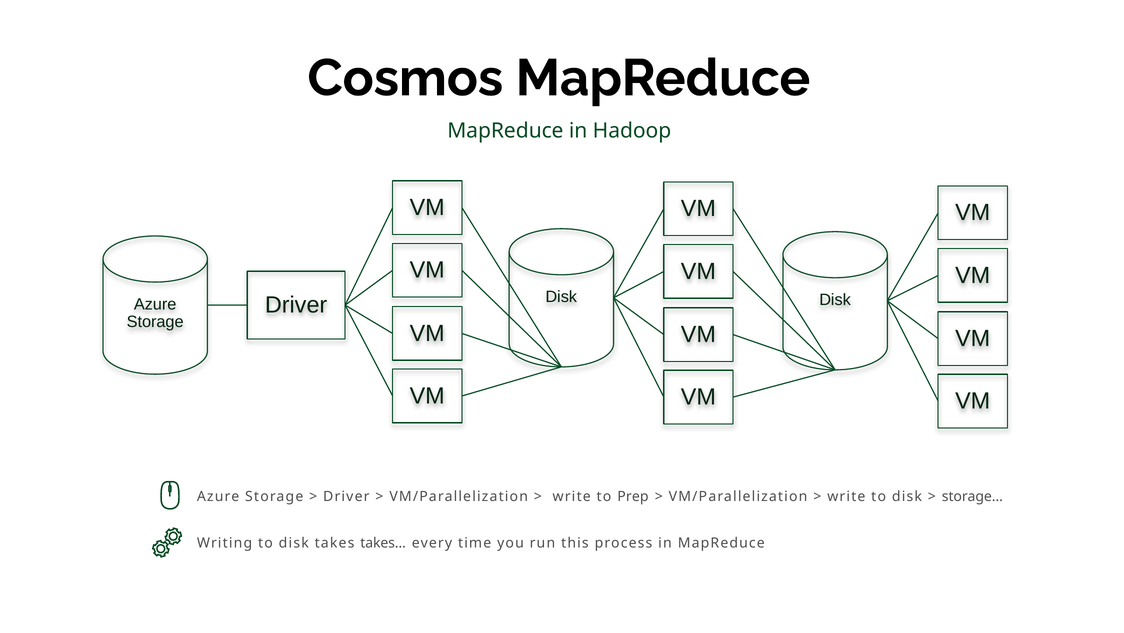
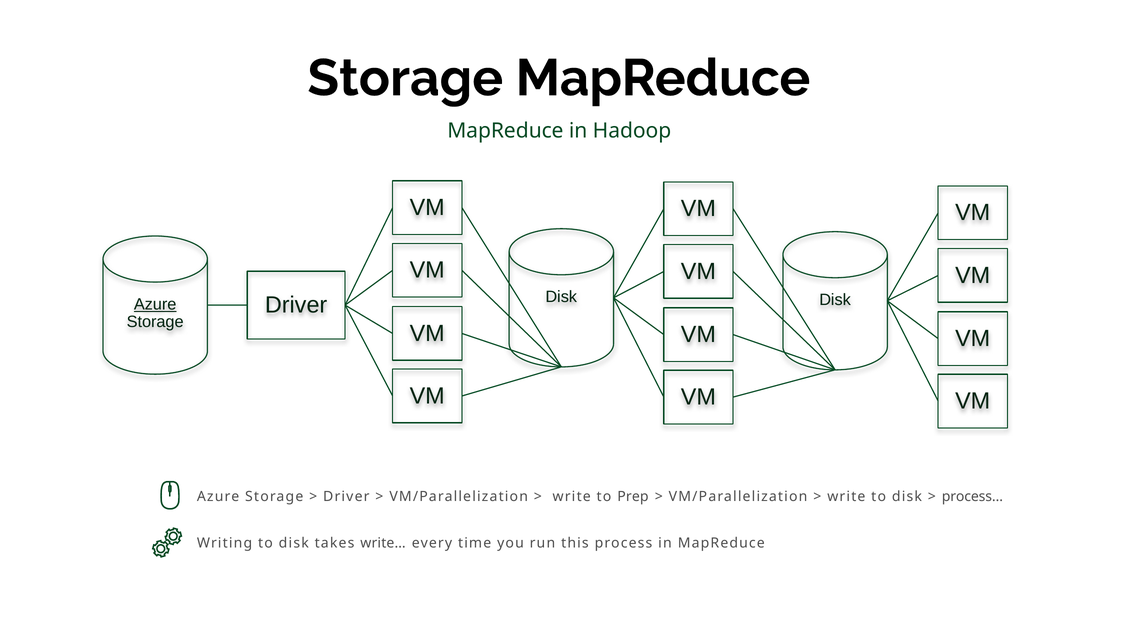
Cosmos: Cosmos -> Storage (405, 78)
Azure underline: none -> present (155, 304)
storage…: storage… -> process… (972, 496)
takes…: takes… -> write… (383, 543)
